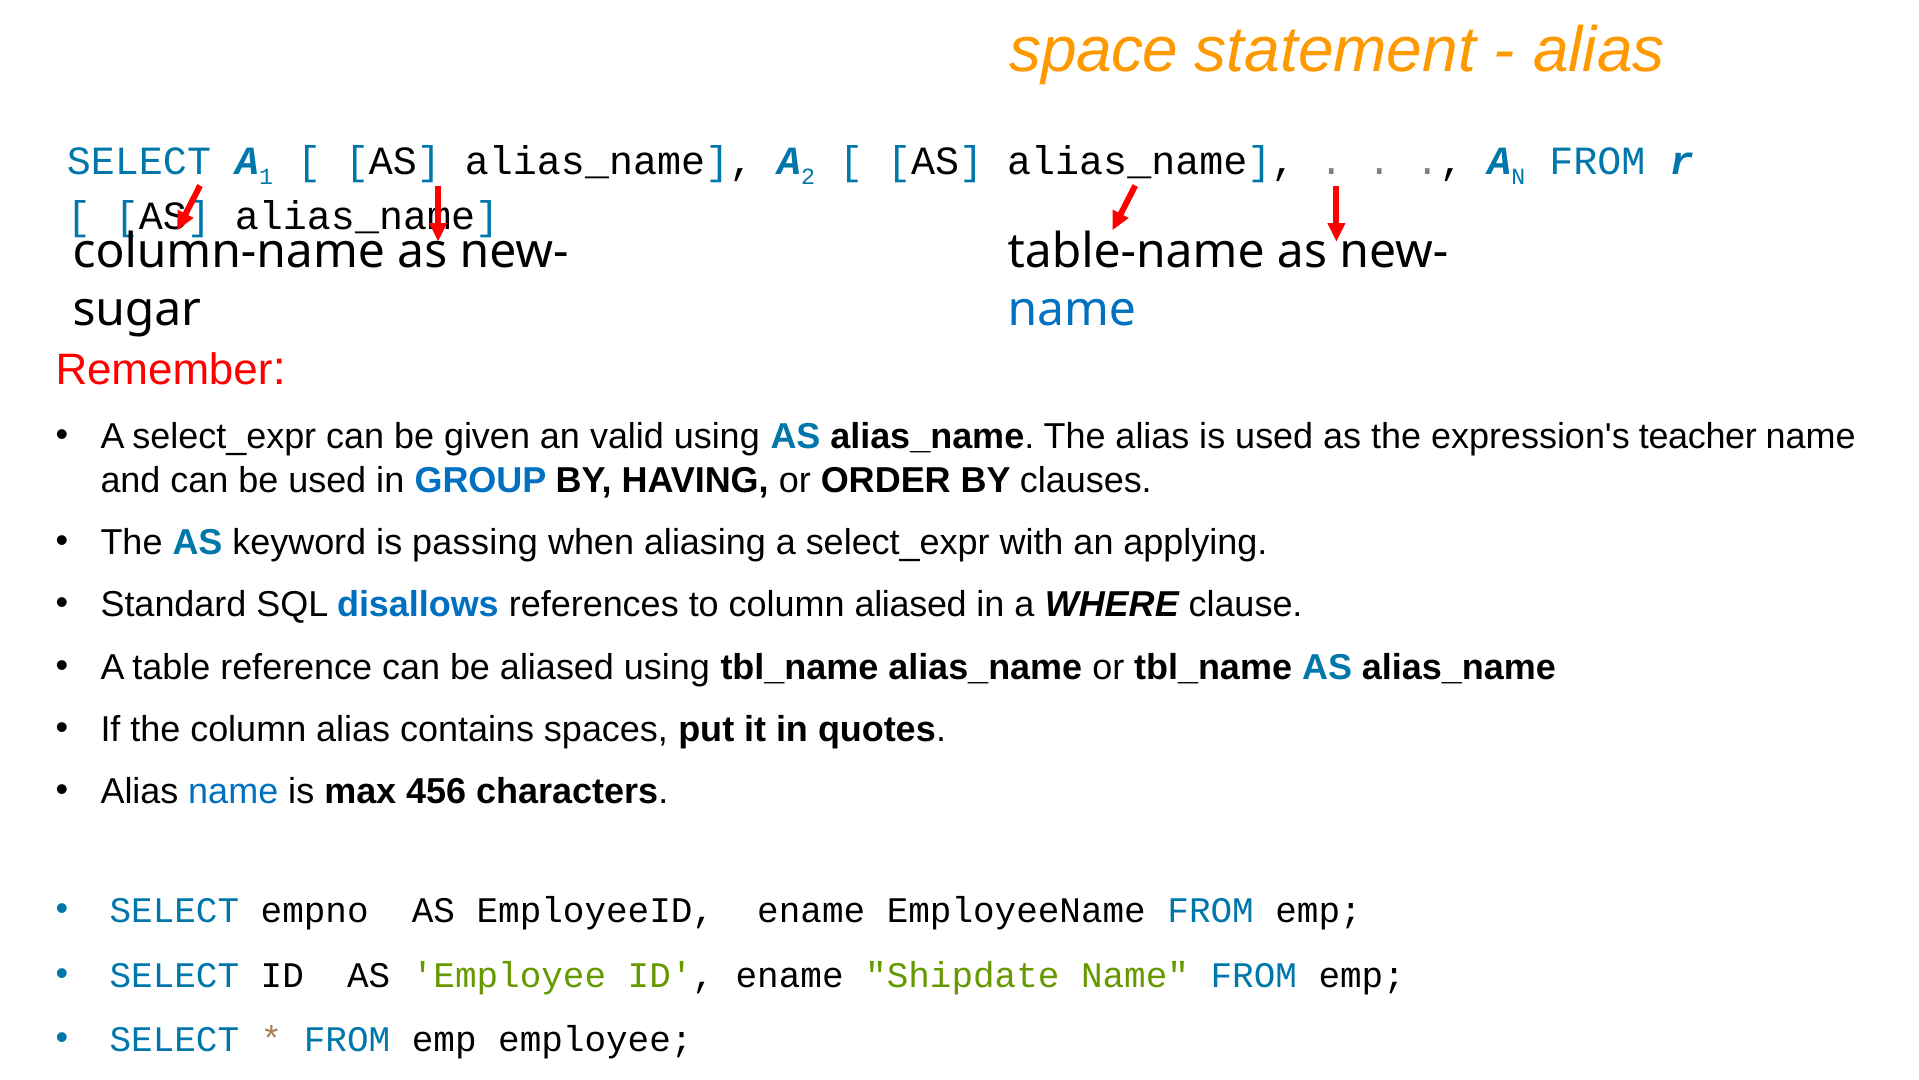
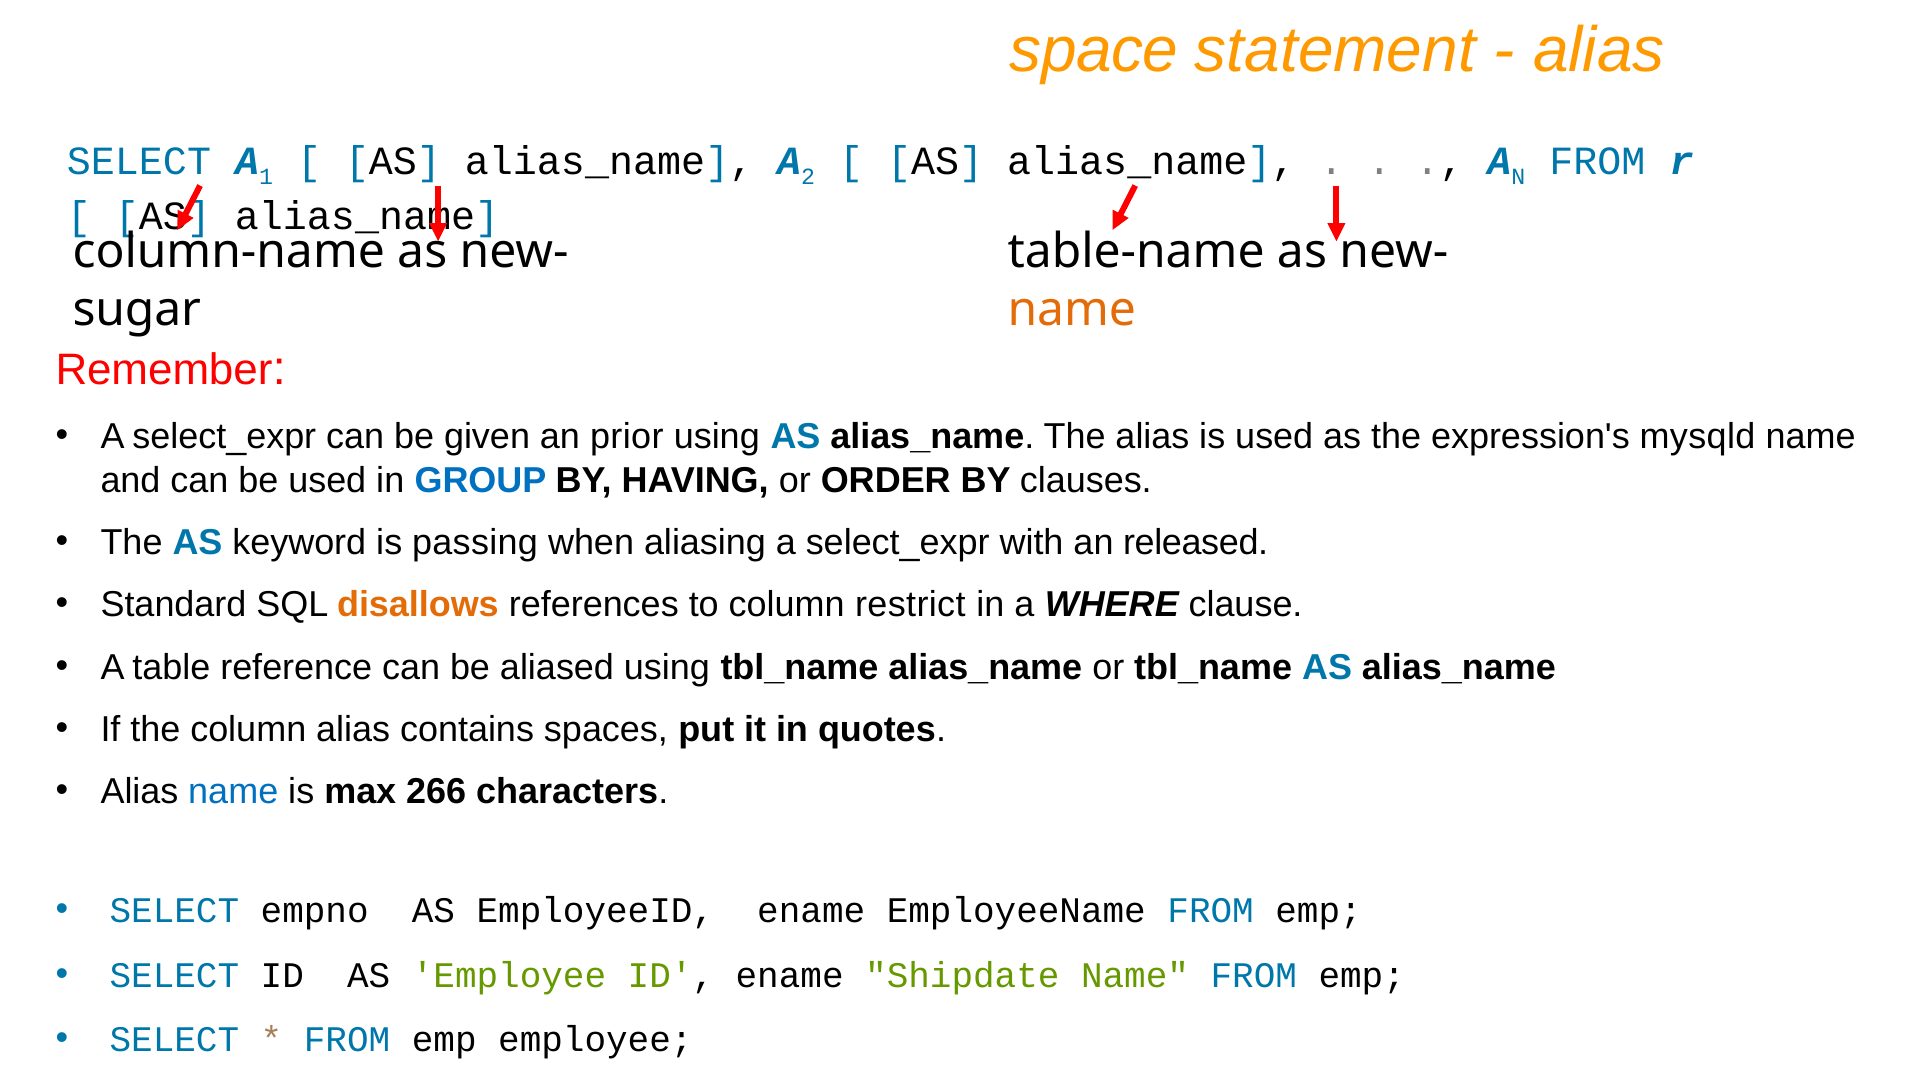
name colour: blue -> orange (1072, 310)
valid: valid -> prior (627, 437)
teacher: teacher -> mysqld (1698, 437)
applying: applying -> released (1196, 542)
disallows colour: blue -> orange (418, 605)
column aliased: aliased -> restrict (910, 605)
456: 456 -> 266 (436, 792)
